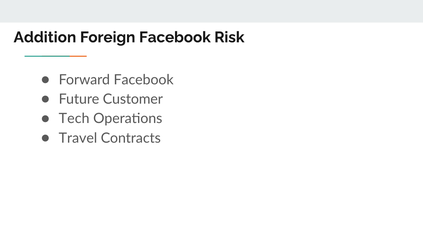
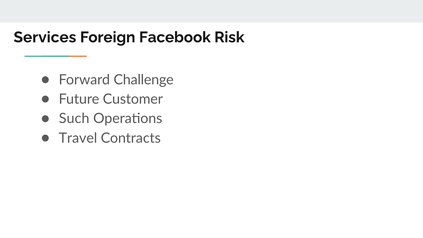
Addition: Addition -> Services (45, 37)
Forward Facebook: Facebook -> Challenge (144, 80)
Tech: Tech -> Such (74, 119)
